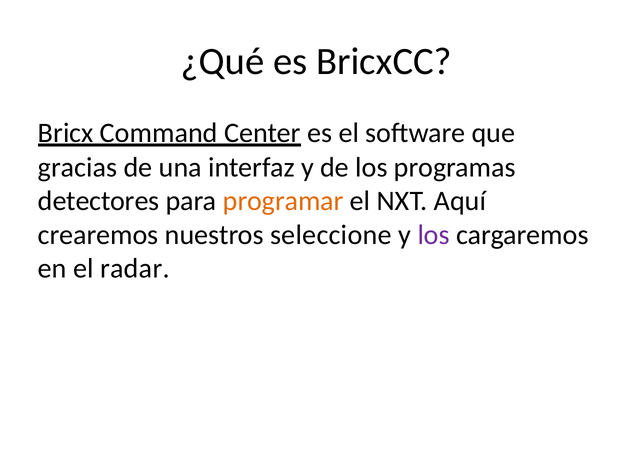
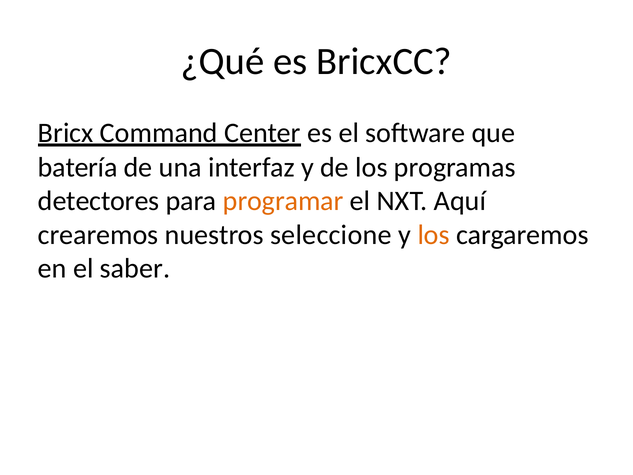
gracias: gracias -> batería (78, 167)
los colour: purple -> orange (434, 235)
radar: radar -> saber (135, 268)
